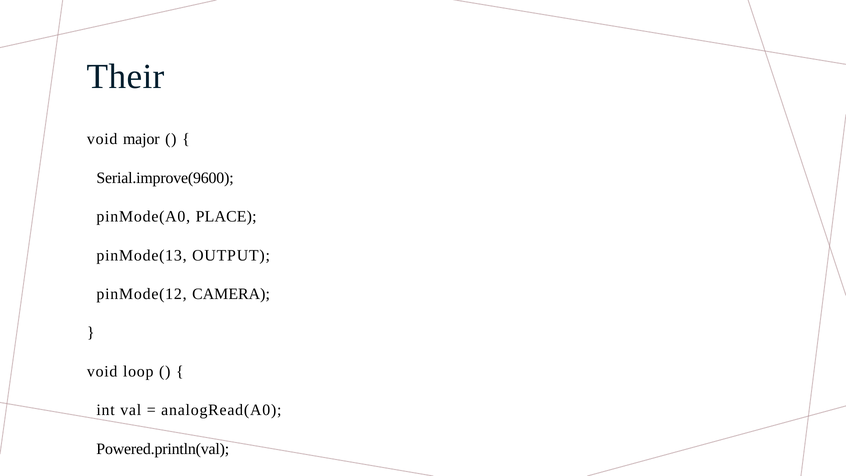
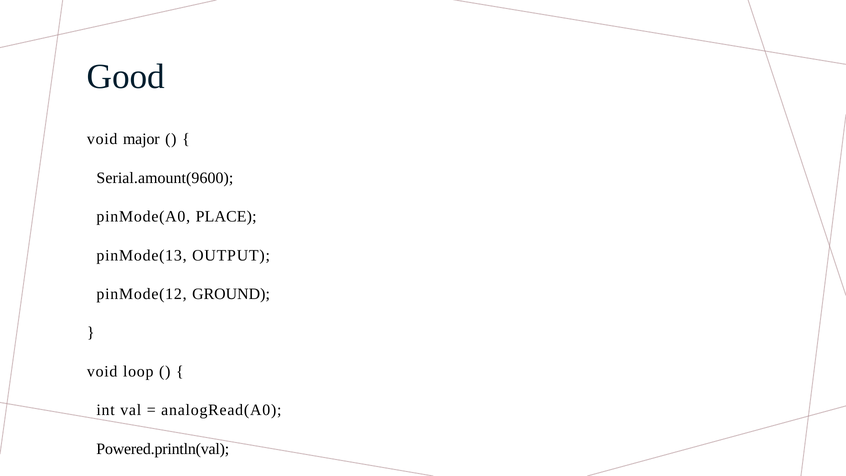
Their: Their -> Good (126, 77)
Serial.improve(9600: Serial.improve(9600 -> Serial.amount(9600 (165, 178)
CAMERA: CAMERA -> GROUND (231, 294)
